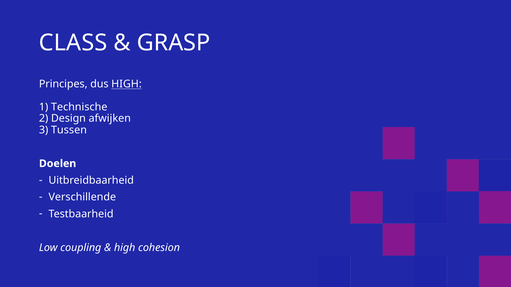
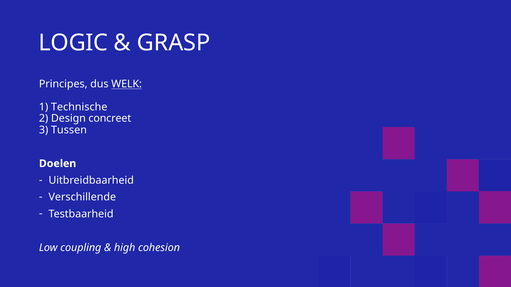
CLASS: CLASS -> LOGIC (73, 43)
dus HIGH: HIGH -> WELK (127, 84)
afwijken: afwijken -> concreet (110, 119)
